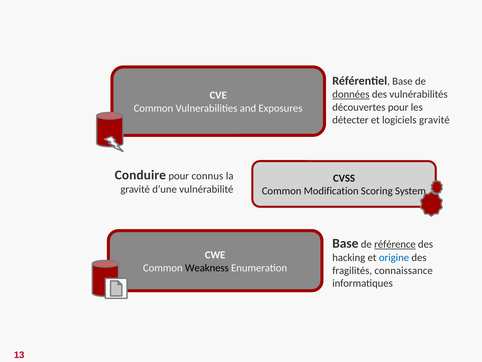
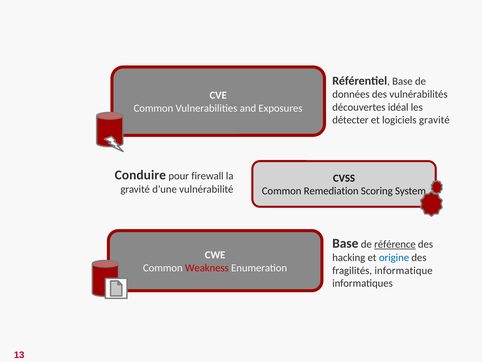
données underline: present -> none (351, 94)
découvertes pour: pour -> idéal (398, 107)
connus: connus -> firewall (207, 176)
Modification: Modification -> Remediation (331, 191)
Weakness colour: black -> red (207, 267)
connaissance: connaissance -> informatique (404, 270)
